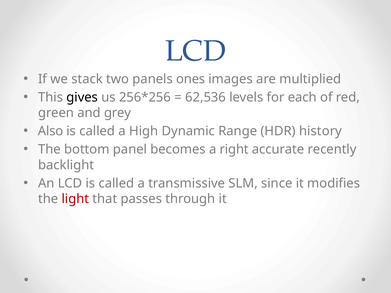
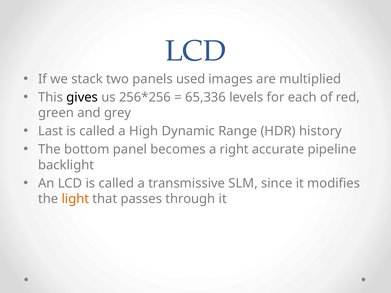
ones: ones -> used (191, 79)
62,536: 62,536 -> 65,336 (205, 97)
Also: Also -> Last (51, 131)
recently: recently -> pipeline (332, 149)
light colour: red -> orange (75, 199)
